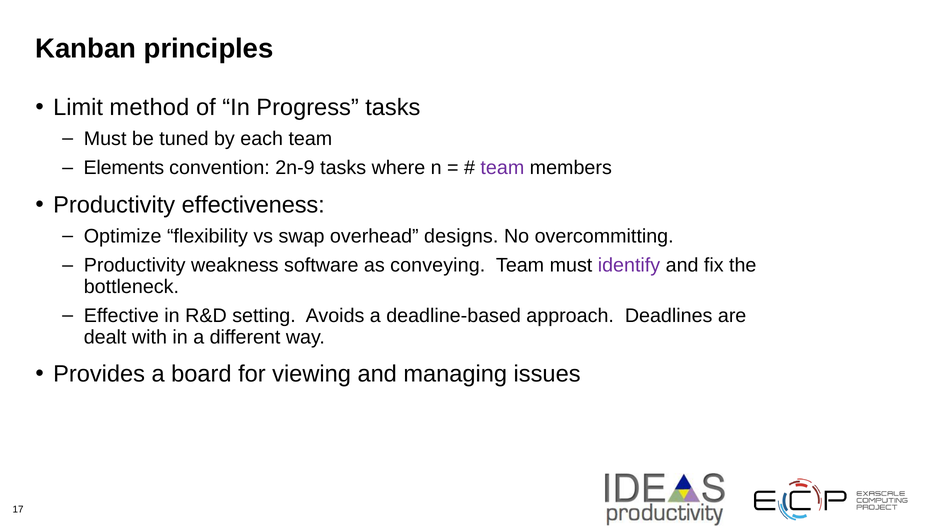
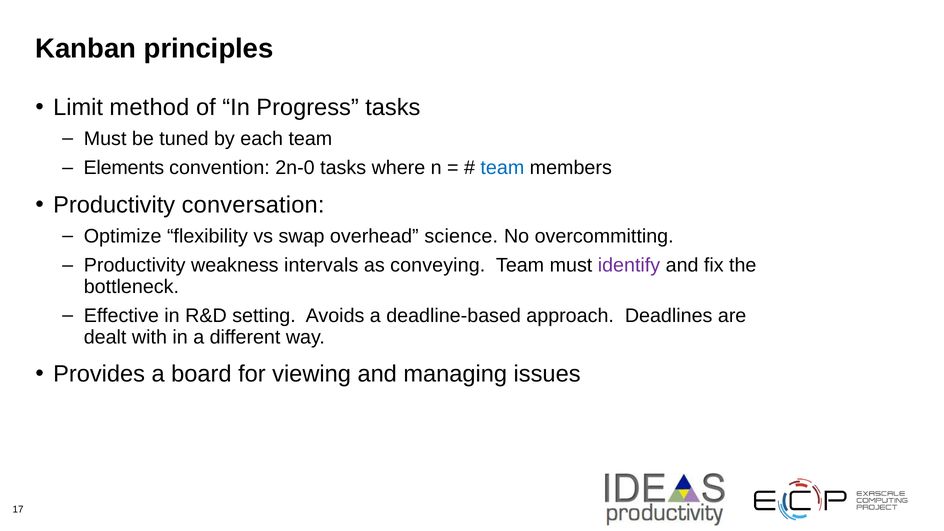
2n-9: 2n-9 -> 2n-0 (295, 168)
team colour: purple -> blue (502, 168)
effectiveness: effectiveness -> conversation (253, 205)
designs: designs -> science (461, 236)
software: software -> intervals (321, 265)
